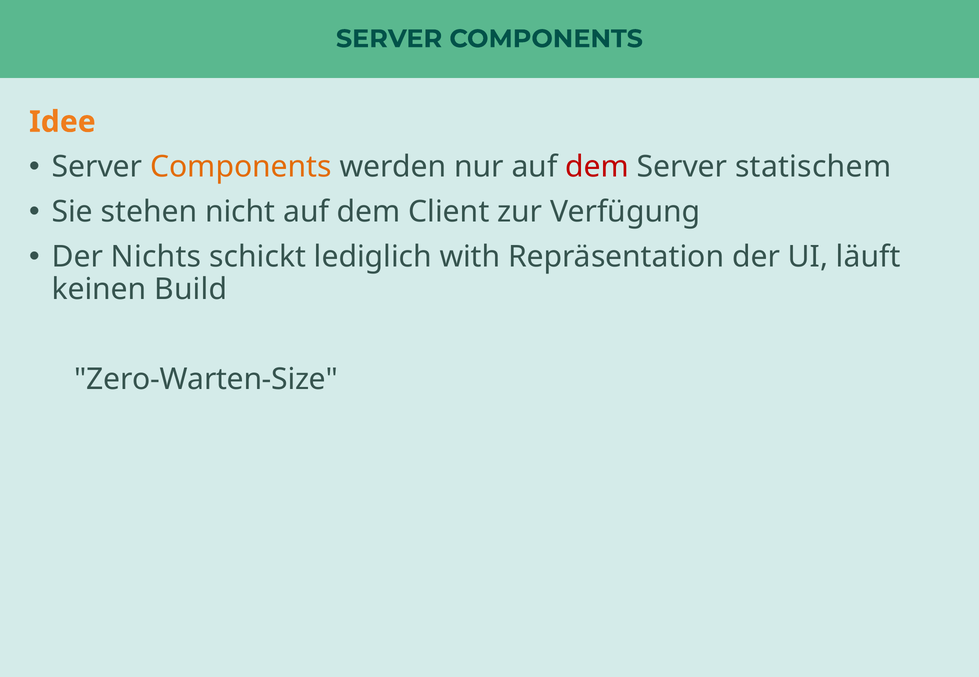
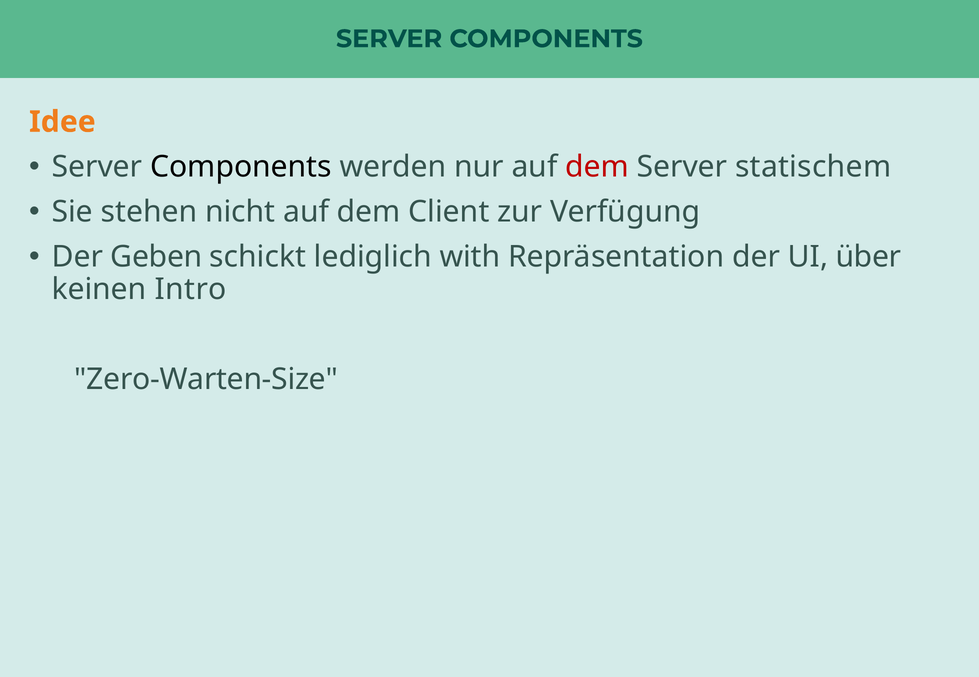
Components colour: orange -> black (241, 167)
Nichts: Nichts -> Geben (156, 257)
läuft: läuft -> über (869, 257)
Build: Build -> Intro (191, 290)
